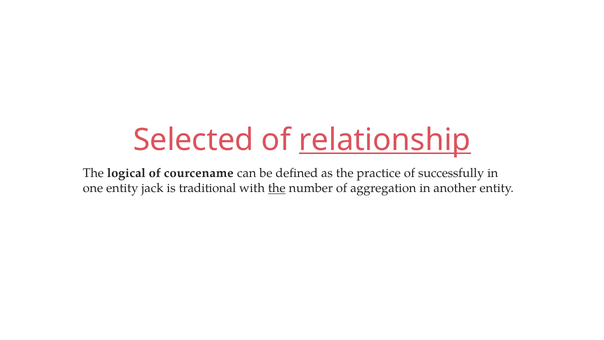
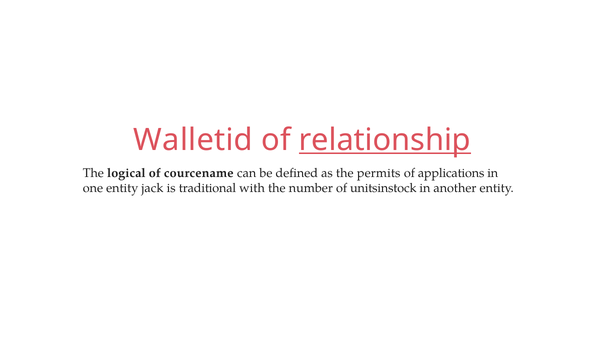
Selected: Selected -> Walletid (193, 140)
practice: practice -> permits (379, 173)
successfully: successfully -> applications (451, 173)
the underline: present -> none (277, 188)
aggregation: aggregation -> unitsinstock (383, 188)
